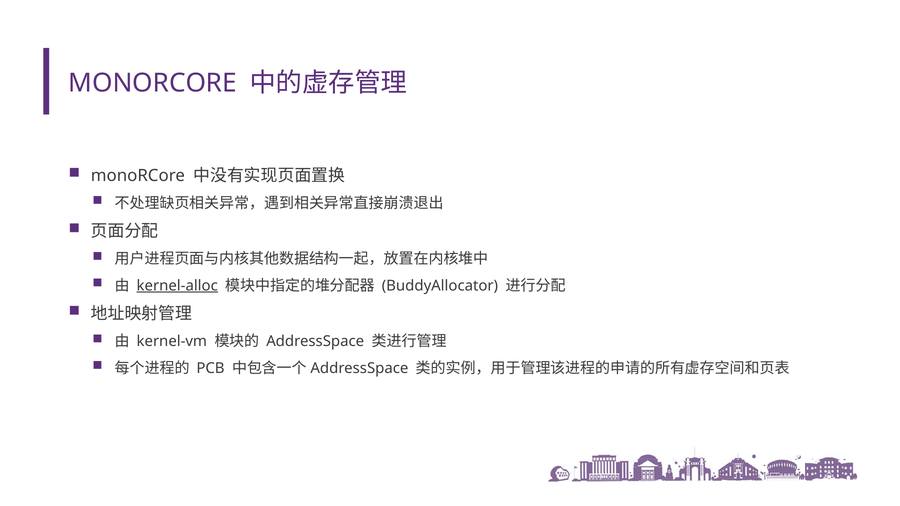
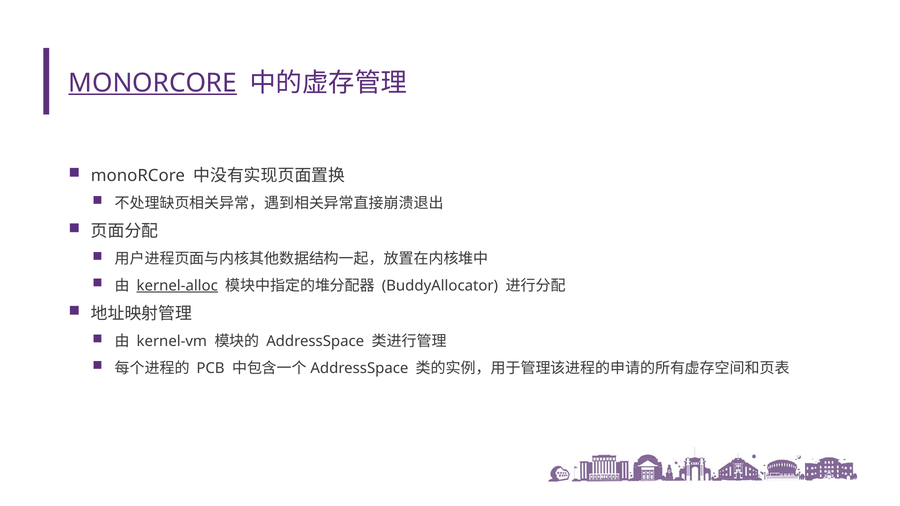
MONORCORE underline: none -> present (153, 83)
